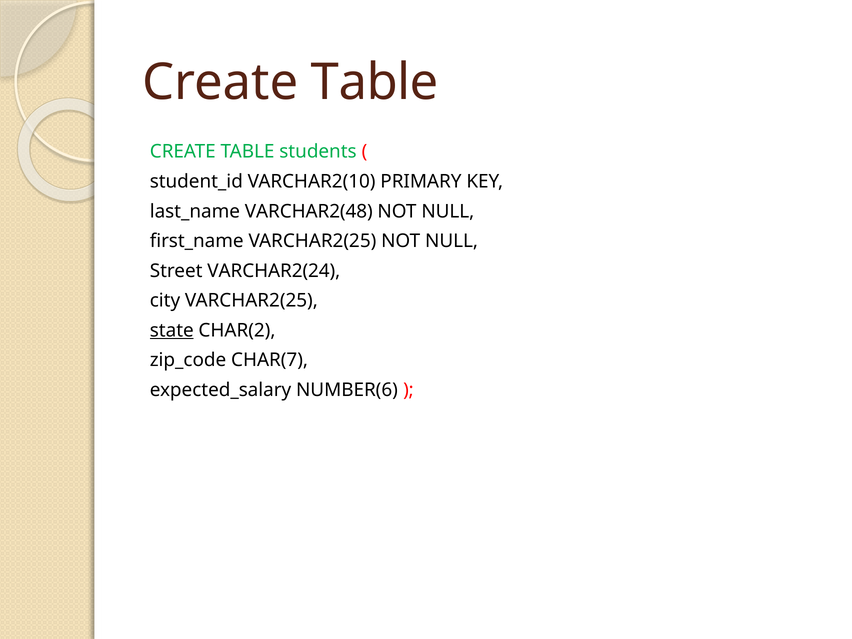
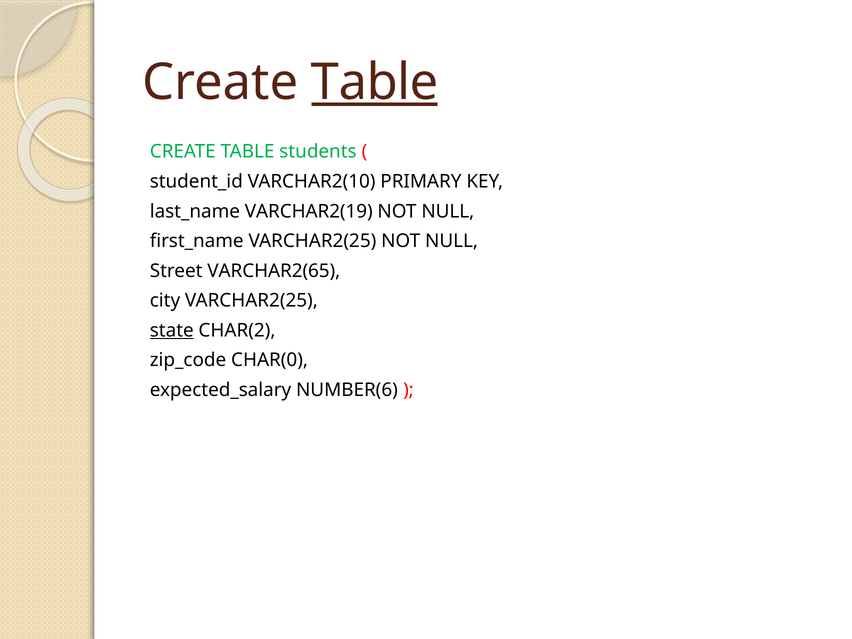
Table underline: none -> present (375, 82)
VARCHAR2(48: VARCHAR2(48 -> VARCHAR2(19 (309, 211)
VARCHAR2(24: VARCHAR2(24 -> VARCHAR2(65 (274, 271)
CHAR(7: CHAR(7 -> CHAR(0 (270, 360)
